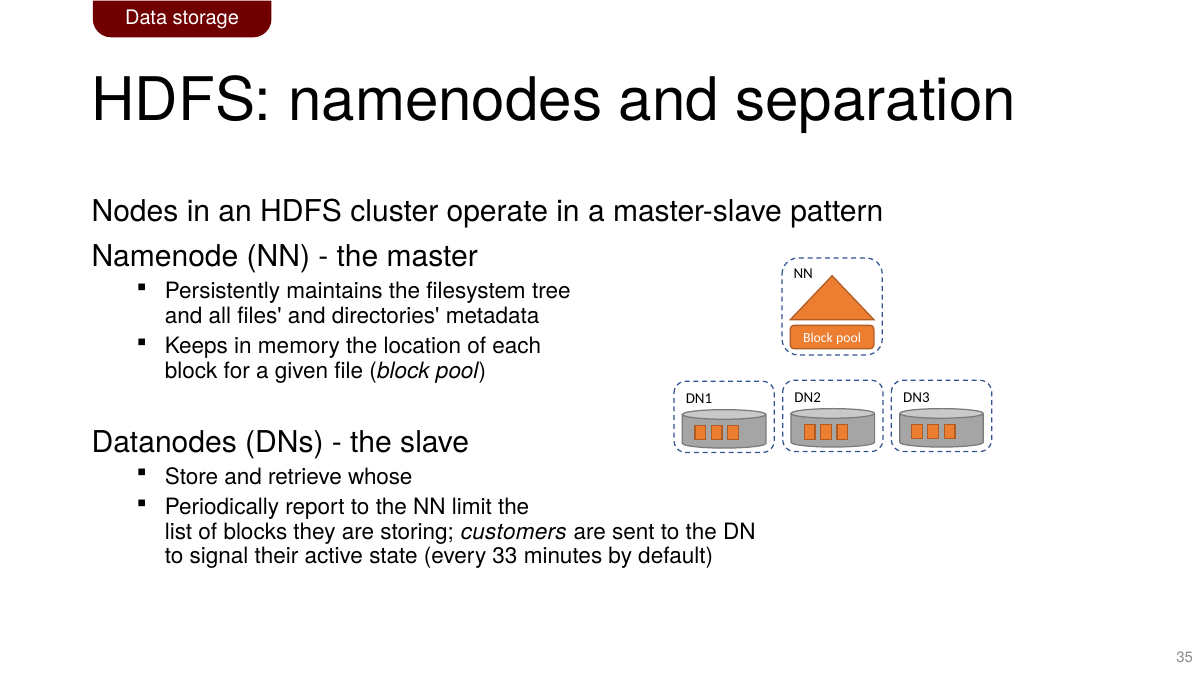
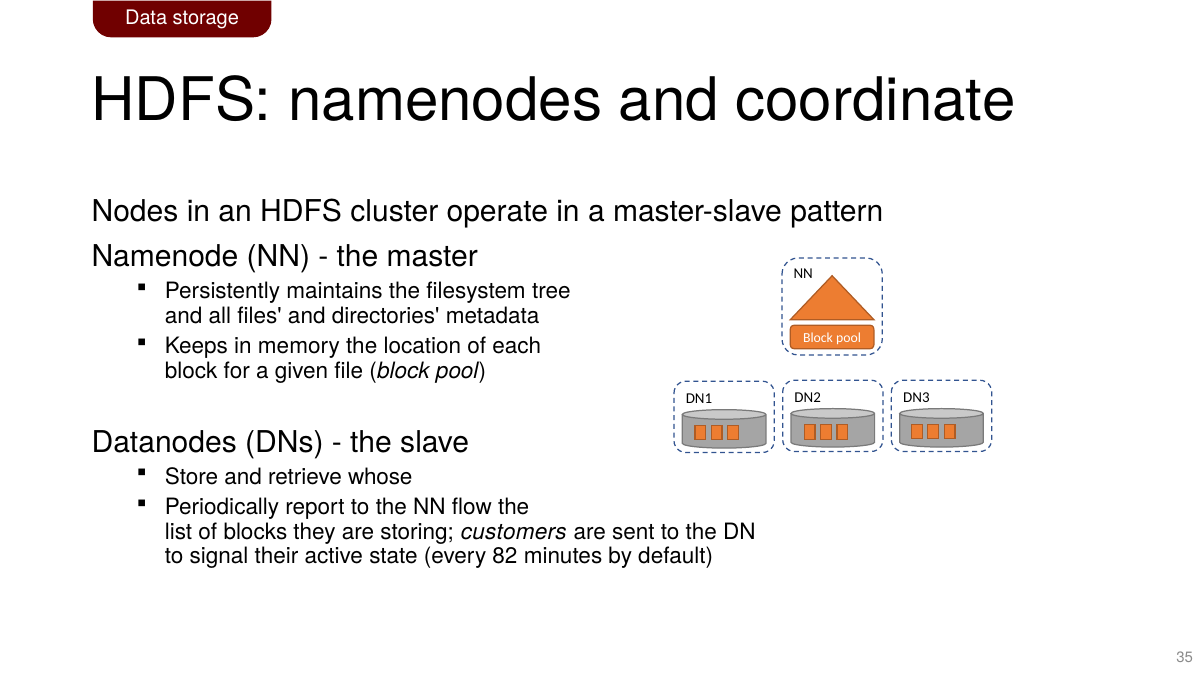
separation: separation -> coordinate (876, 101)
limit: limit -> flow (472, 507)
33: 33 -> 82 (505, 556)
